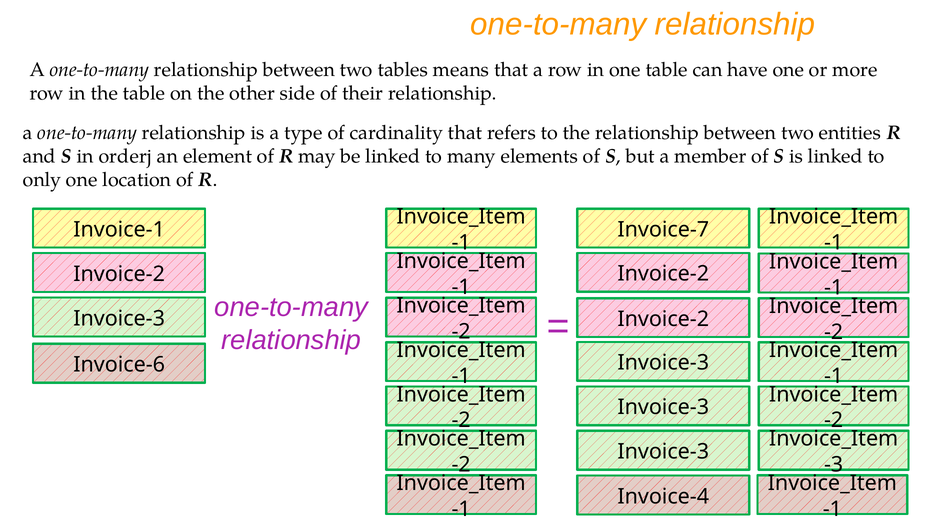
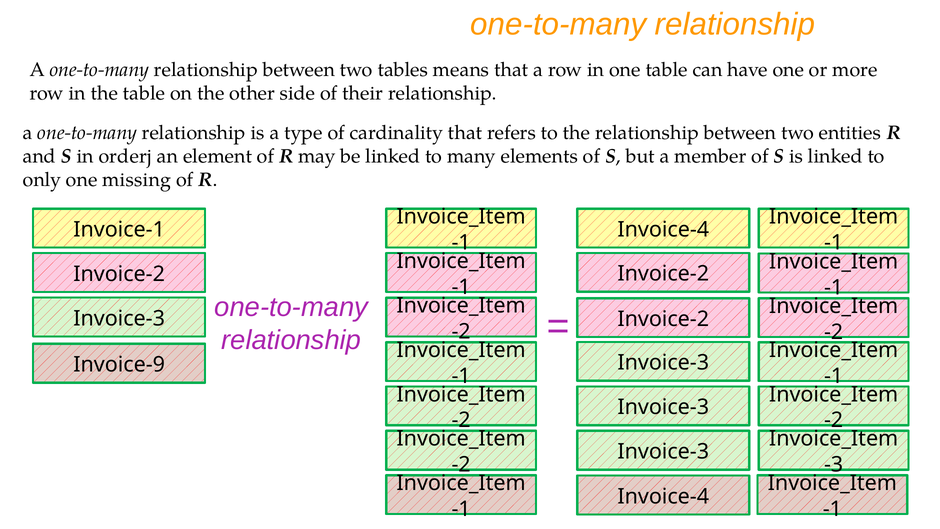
location: location -> missing (137, 180)
Invoice-7: Invoice-7 -> Invoice-4 (663, 229)
Invoice-6: Invoice-6 -> Invoice-9 (119, 365)
